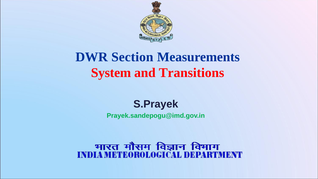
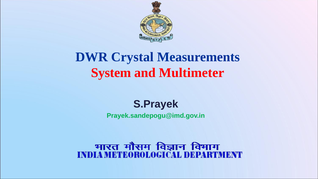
Section: Section -> Crystal (132, 57)
Transitions: Transitions -> Multimeter (192, 73)
